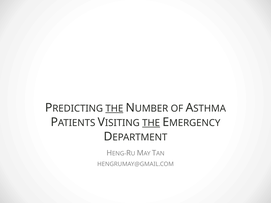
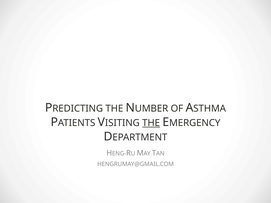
THE underline: present -> none (114, 109)
